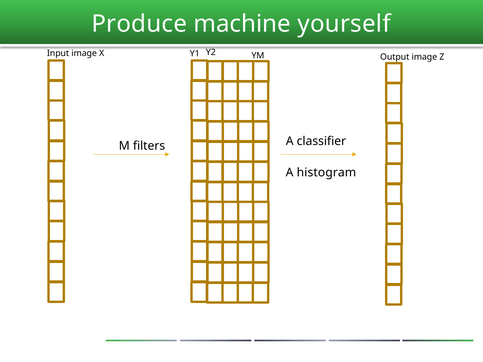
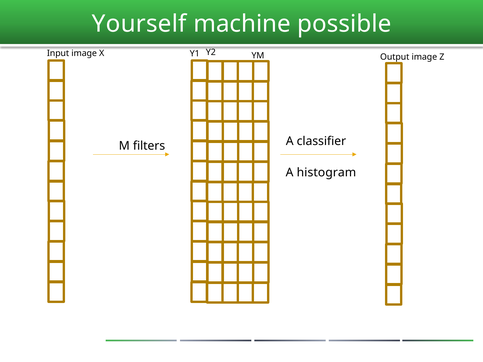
Produce: Produce -> Yourself (139, 24)
yourself: yourself -> possible (344, 24)
